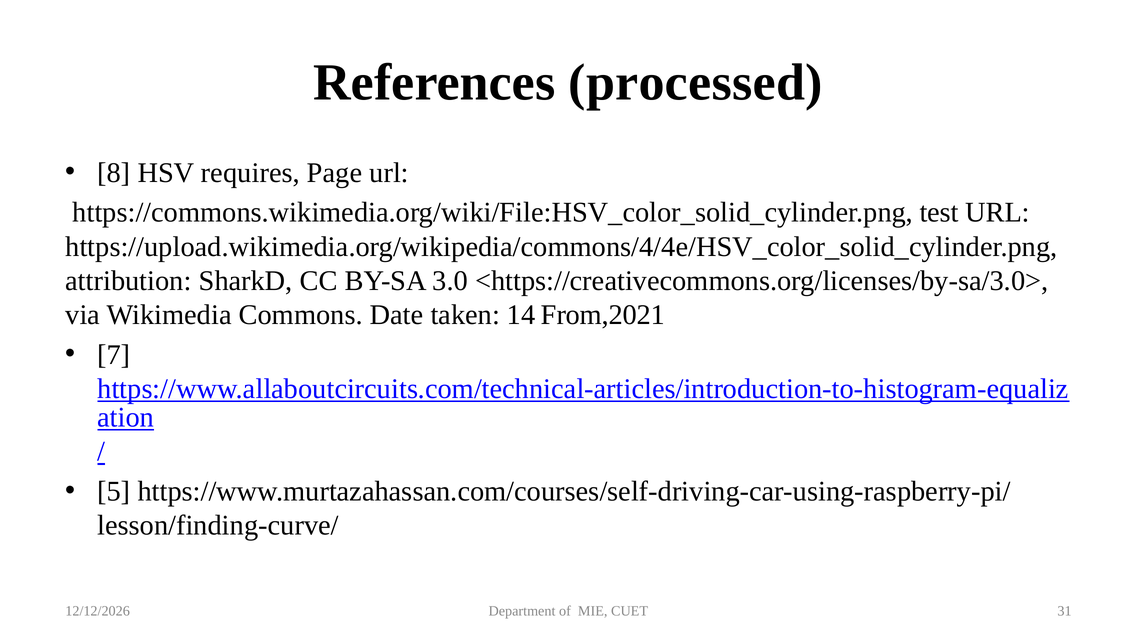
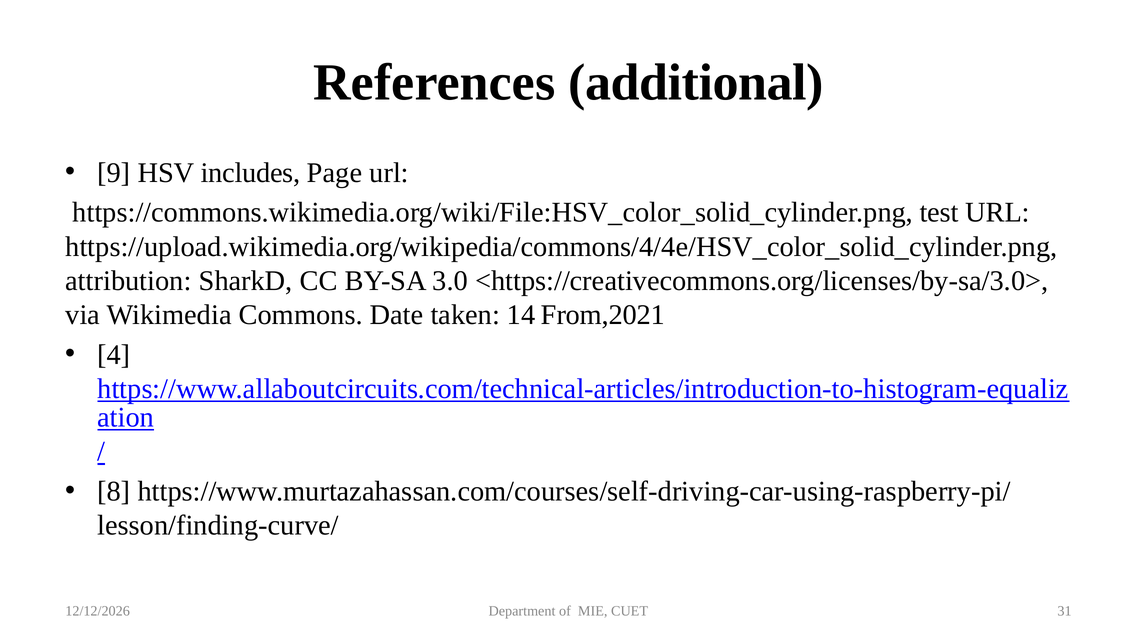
processed: processed -> additional (696, 83)
8: 8 -> 9 (114, 173)
requires: requires -> includes (251, 173)
7: 7 -> 4 (114, 354)
5: 5 -> 8 (114, 491)
